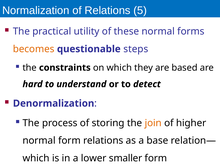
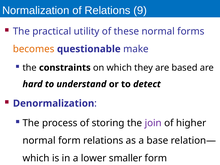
5: 5 -> 9 (140, 10)
steps: steps -> make (136, 49)
join colour: orange -> purple (153, 123)
